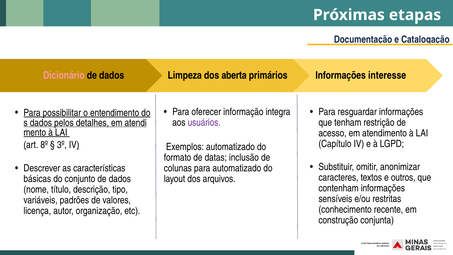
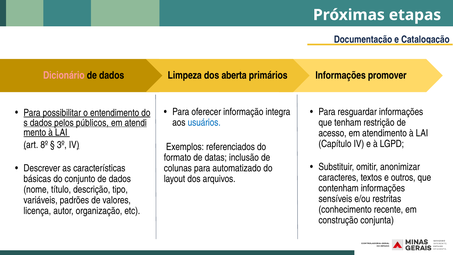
interesse: interesse -> promover (387, 75)
usuários colour: purple -> blue (204, 122)
detalhes: detalhes -> públicos (92, 123)
Exemplos automatizado: automatizado -> referenciados (230, 147)
